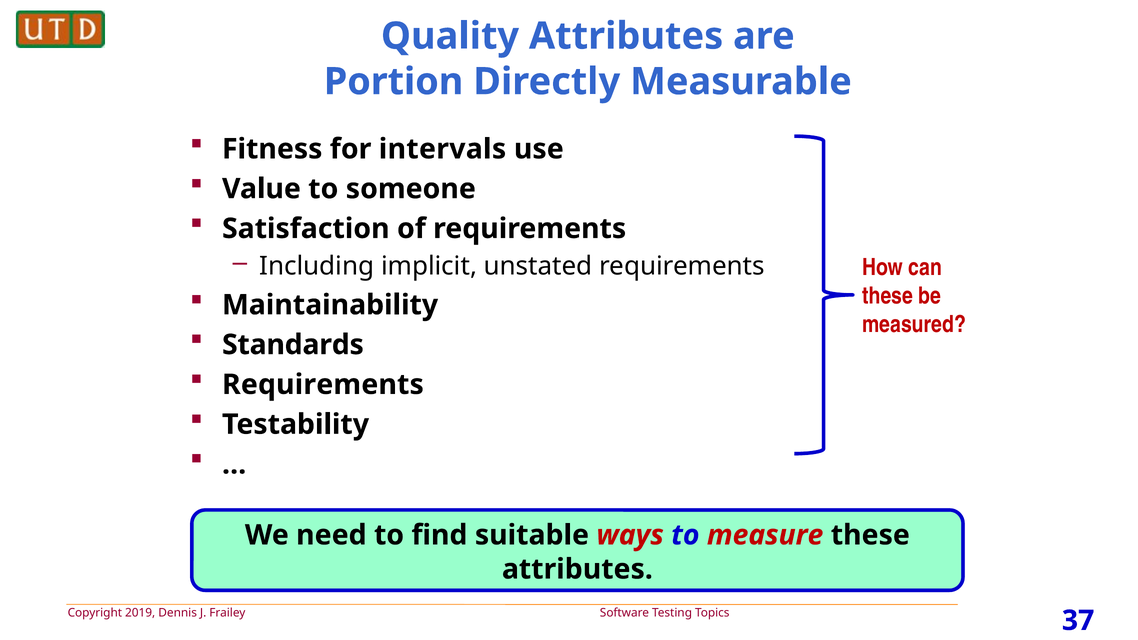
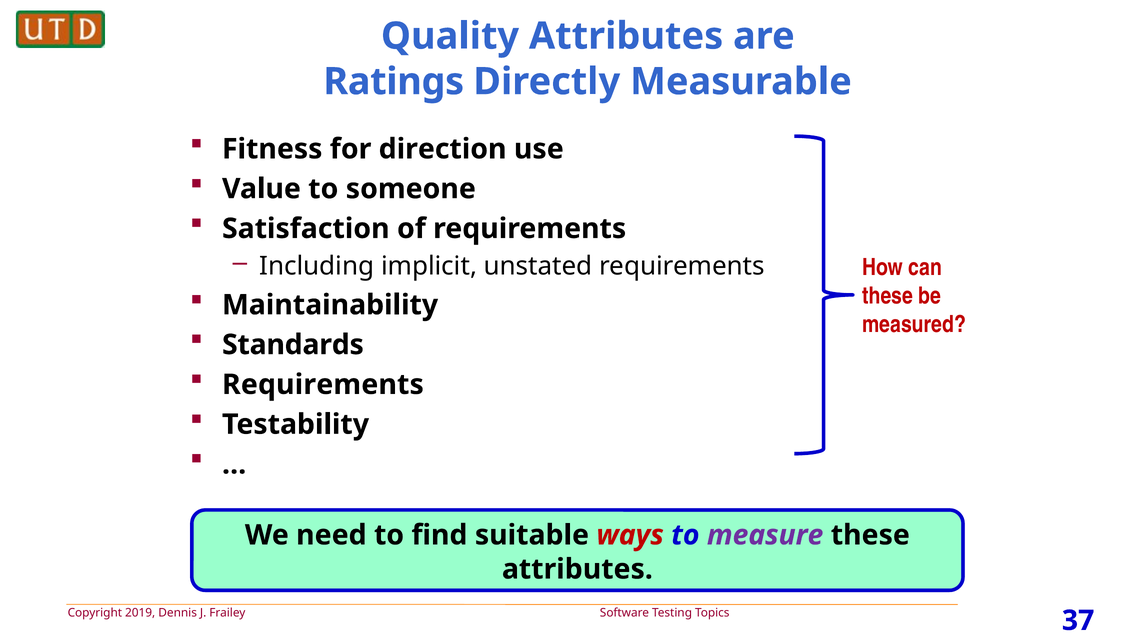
Portion: Portion -> Ratings (394, 82)
intervals: intervals -> direction (443, 149)
measure colour: red -> purple (765, 535)
